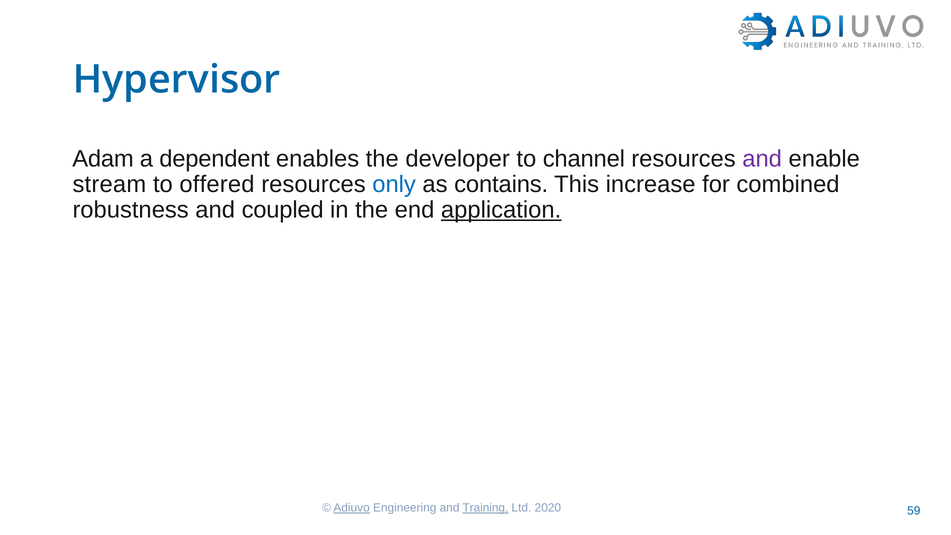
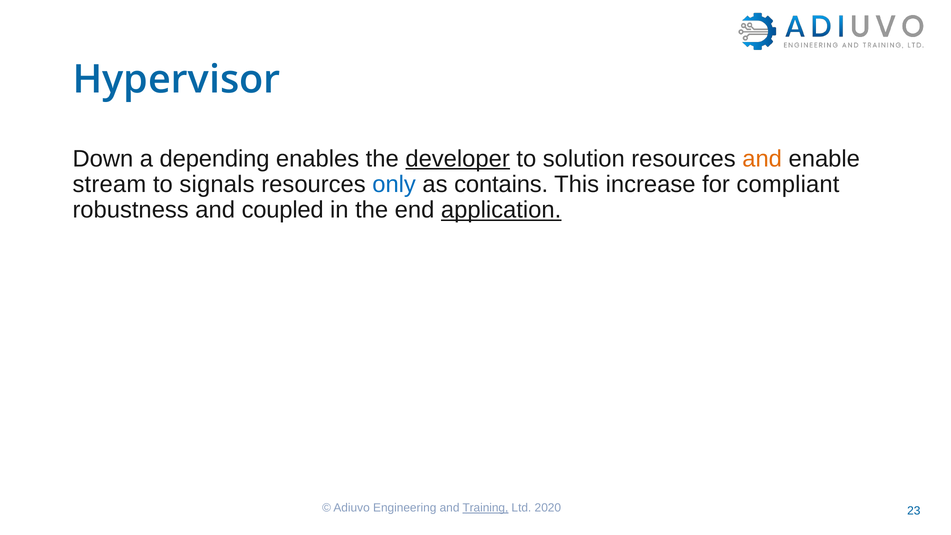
Adam: Adam -> Down (103, 159)
dependent: dependent -> depending (215, 159)
developer underline: none -> present (458, 159)
channel: channel -> solution (584, 159)
and colour: purple -> orange (762, 159)
offered: offered -> signals (217, 184)
combined: combined -> compliant (788, 184)
Adiuvo underline: present -> none (352, 508)
59: 59 -> 23 (914, 511)
